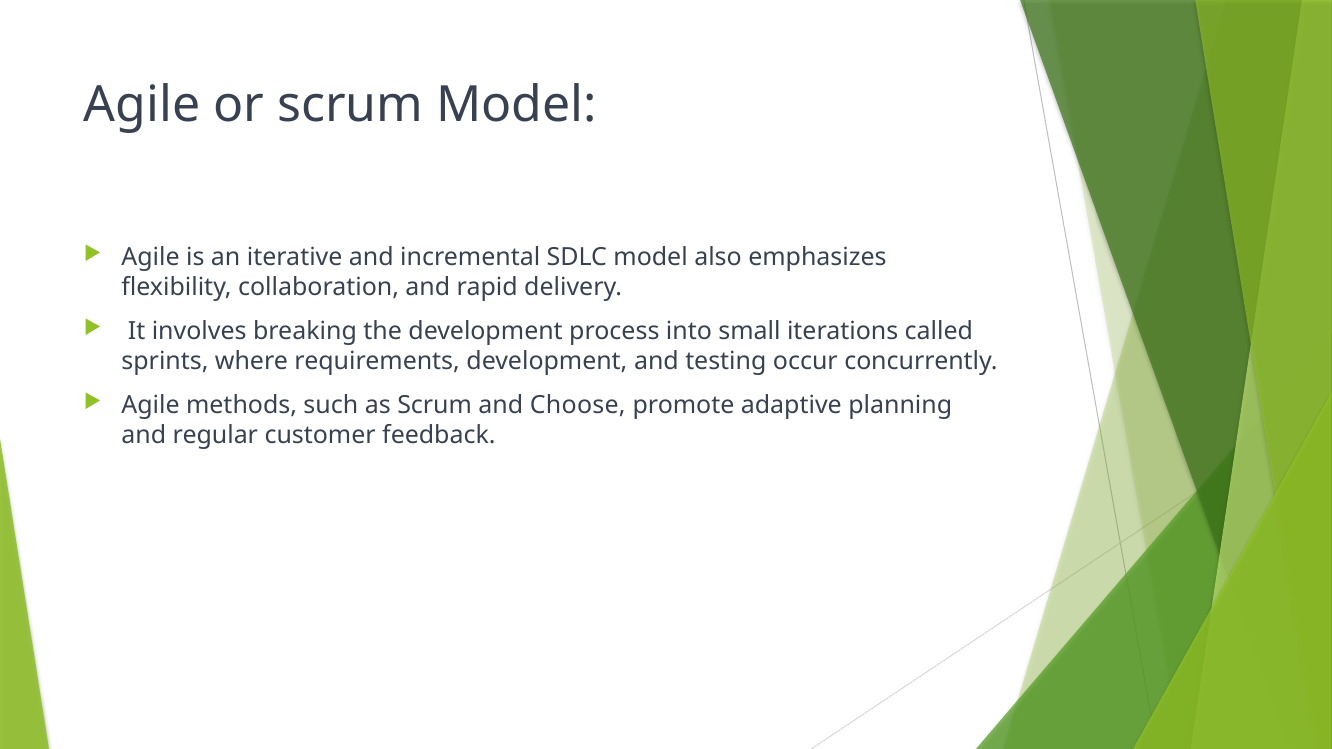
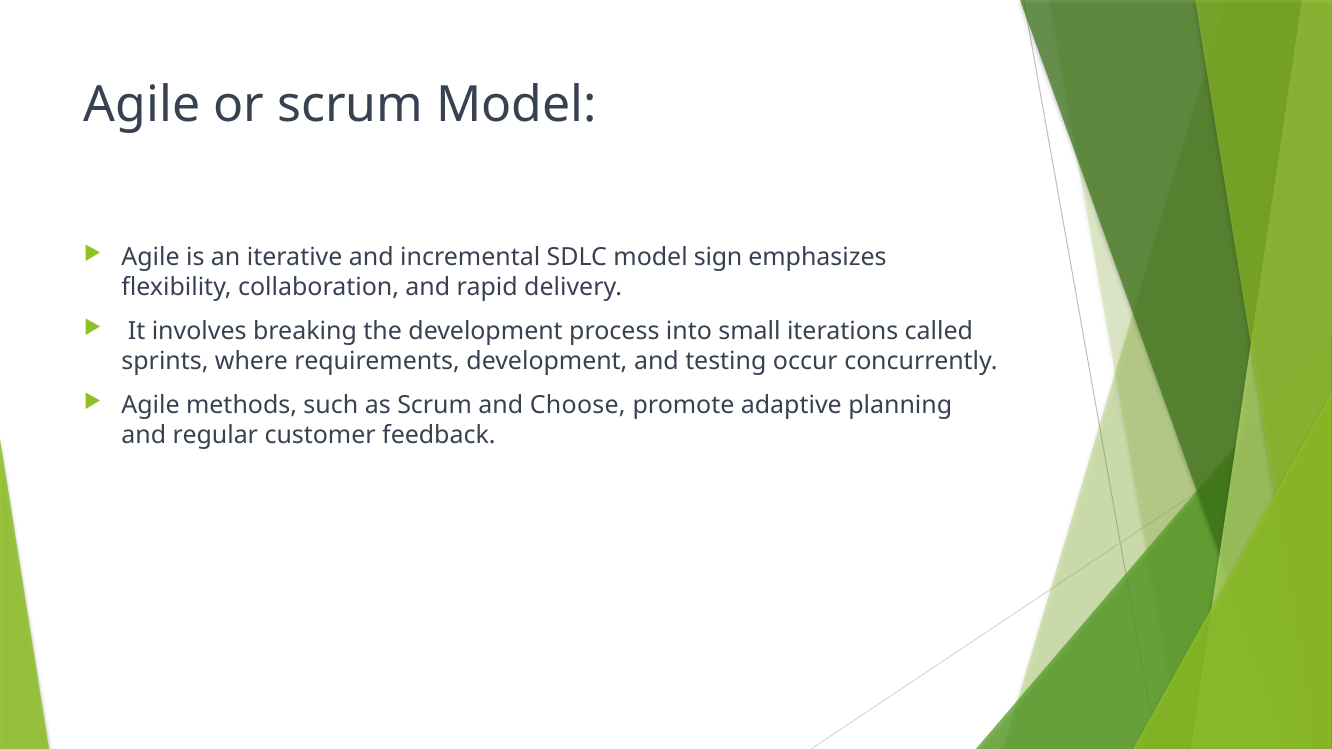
also: also -> sign (718, 258)
